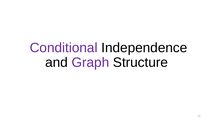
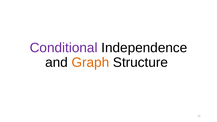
Graph colour: purple -> orange (90, 62)
